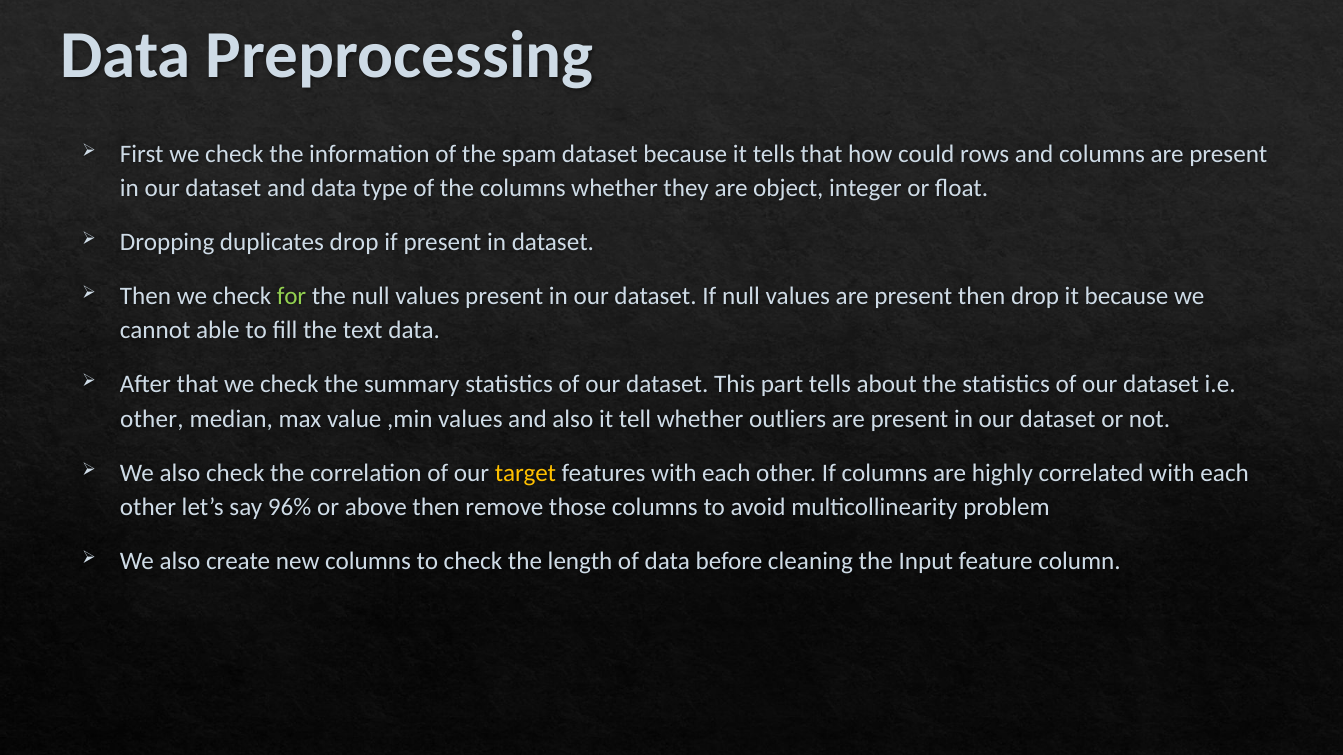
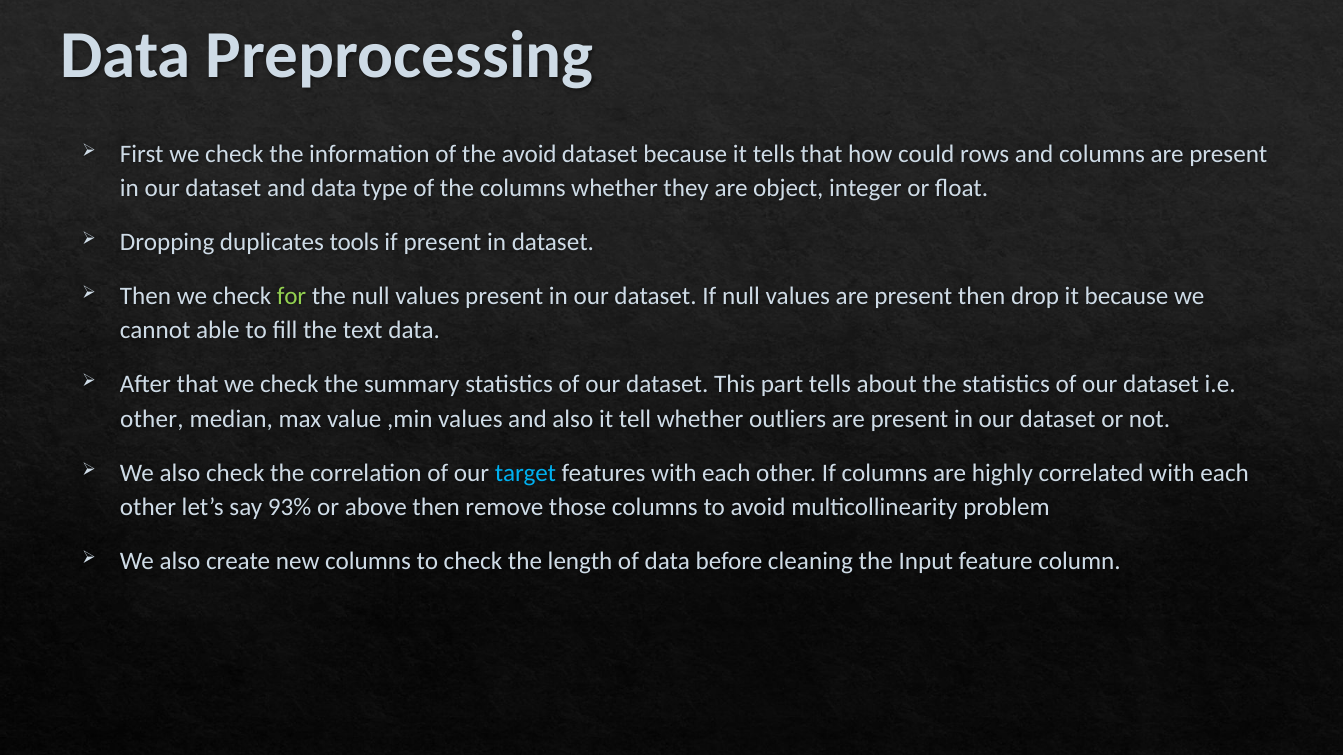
the spam: spam -> avoid (529, 154)
duplicates drop: drop -> tools (354, 242)
target colour: yellow -> light blue (525, 473)
96%: 96% -> 93% (290, 508)
